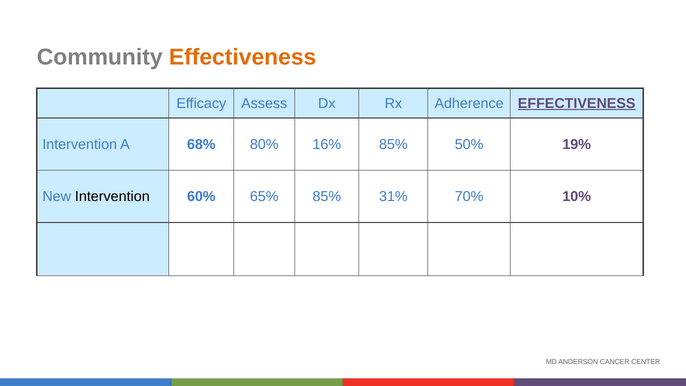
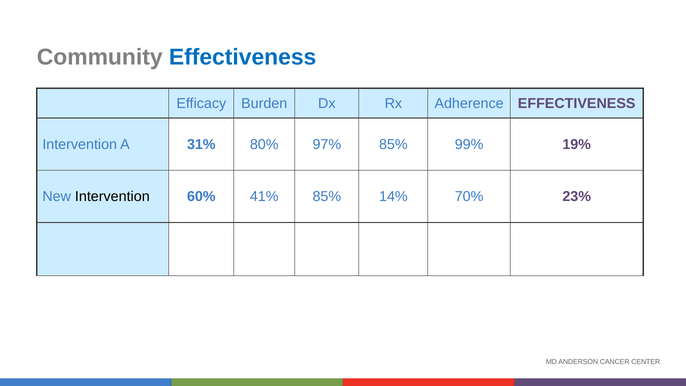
Effectiveness colour: orange -> blue (243, 57)
Assess: Assess -> Burden (264, 103)
EFFECTIVENESS underline: present -> none (577, 103)
68%: 68% -> 31% (201, 144)
16%: 16% -> 97% (327, 144)
50%: 50% -> 99% (469, 144)
65%: 65% -> 41% (264, 197)
31%: 31% -> 14% (393, 197)
10%: 10% -> 23% (577, 197)
